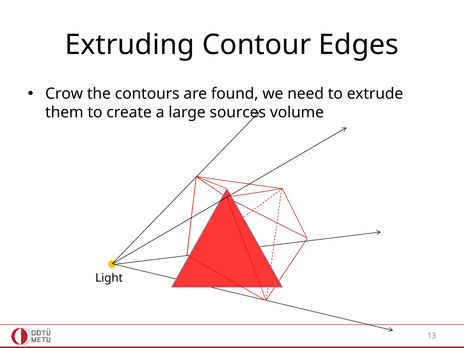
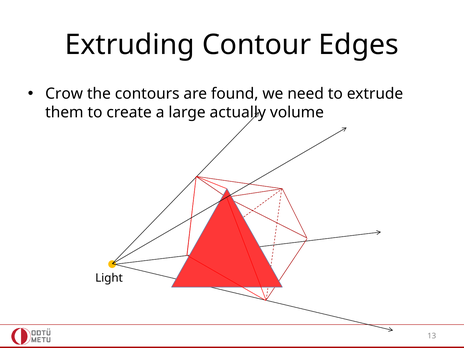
sources: sources -> actually (238, 112)
